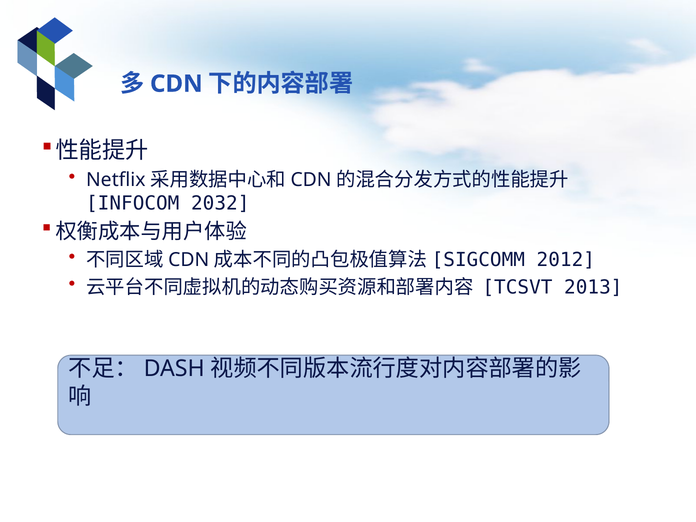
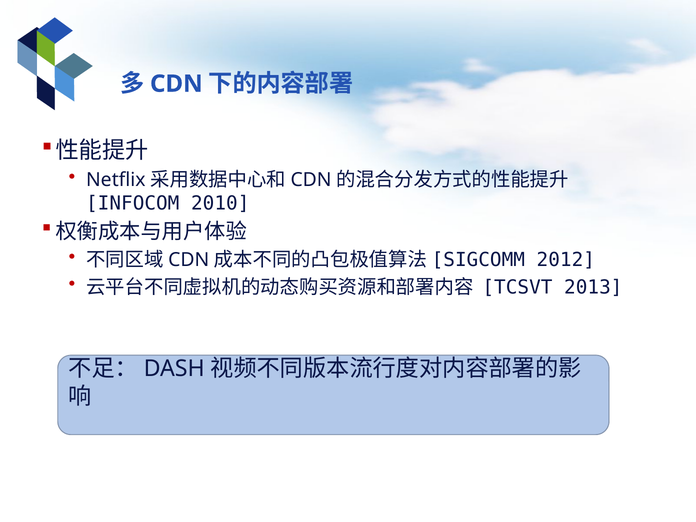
2032: 2032 -> 2010 (220, 203)
